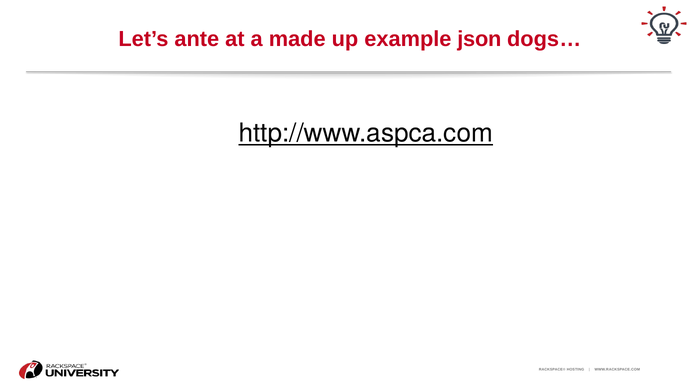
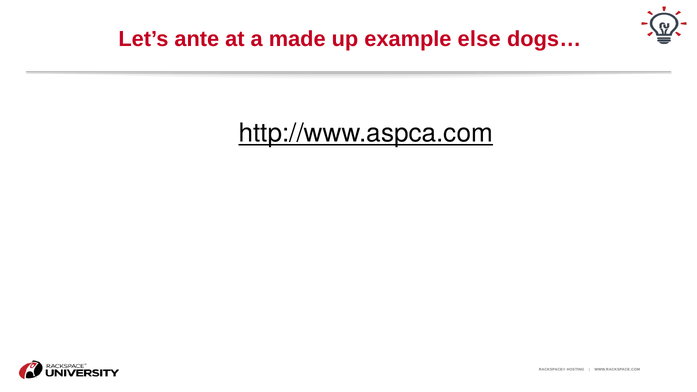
json: json -> else (479, 39)
